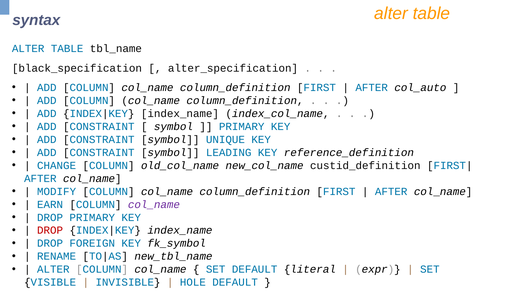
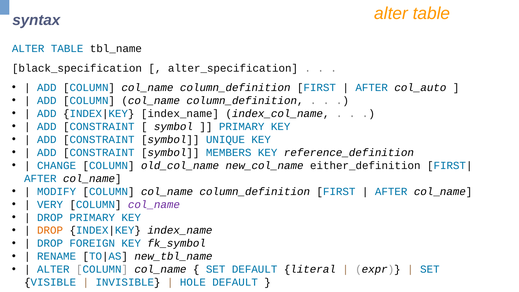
LEADING: LEADING -> MEMBERS (229, 152)
custid_definition: custid_definition -> either_definition (365, 165)
EARN: EARN -> VERY (50, 204)
DROP colour: red -> orange (50, 230)
